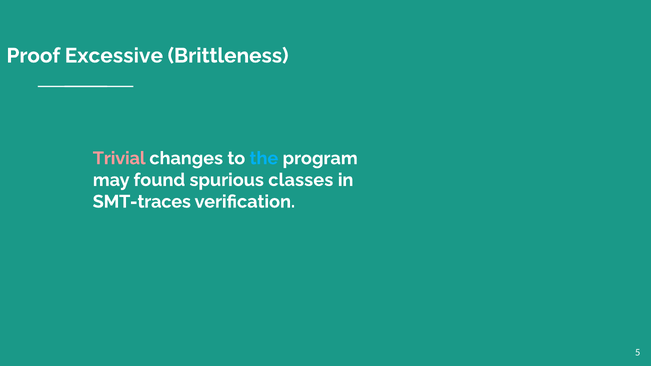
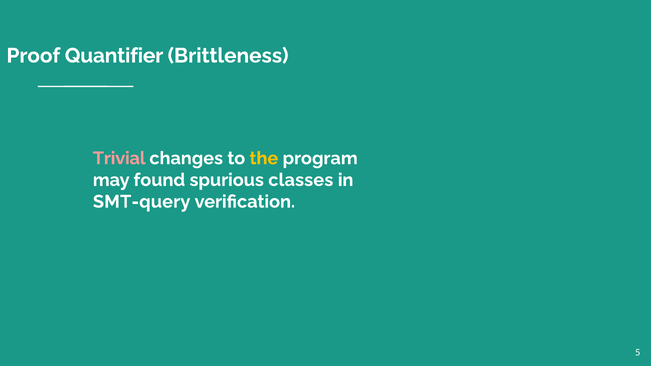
Excessive: Excessive -> Quantifier (114, 56)
the colour: light blue -> yellow (264, 158)
SMT-traces: SMT-traces -> SMT-query (142, 202)
